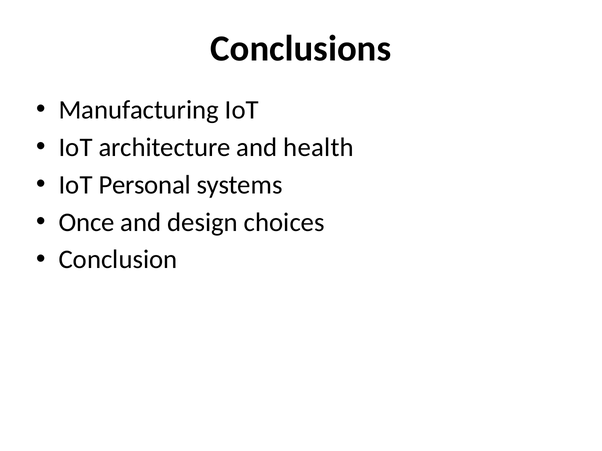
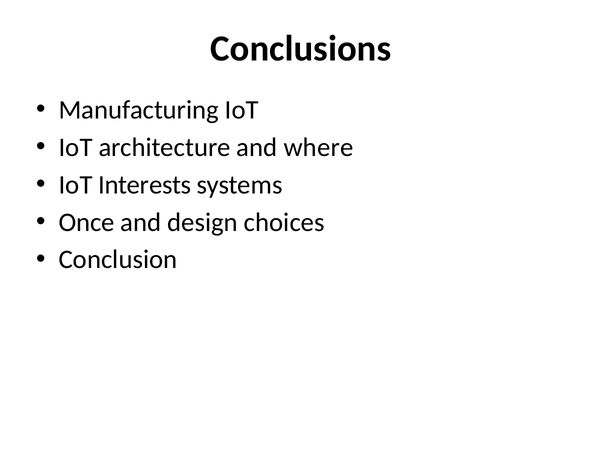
health: health -> where (319, 147)
Personal: Personal -> Interests (145, 185)
